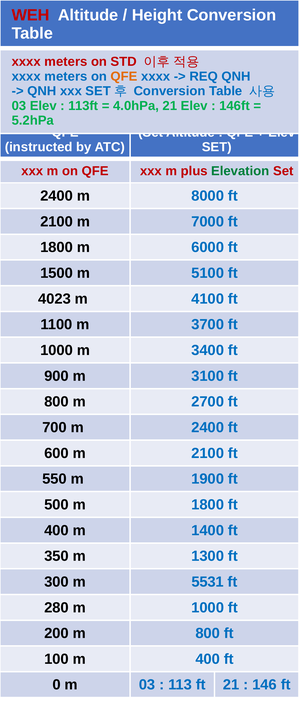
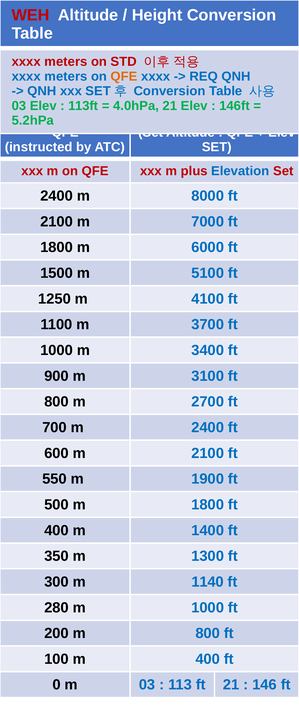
Elevation colour: green -> blue (240, 171)
4023: 4023 -> 1250 (54, 299)
5531: 5531 -> 1140 (208, 582)
